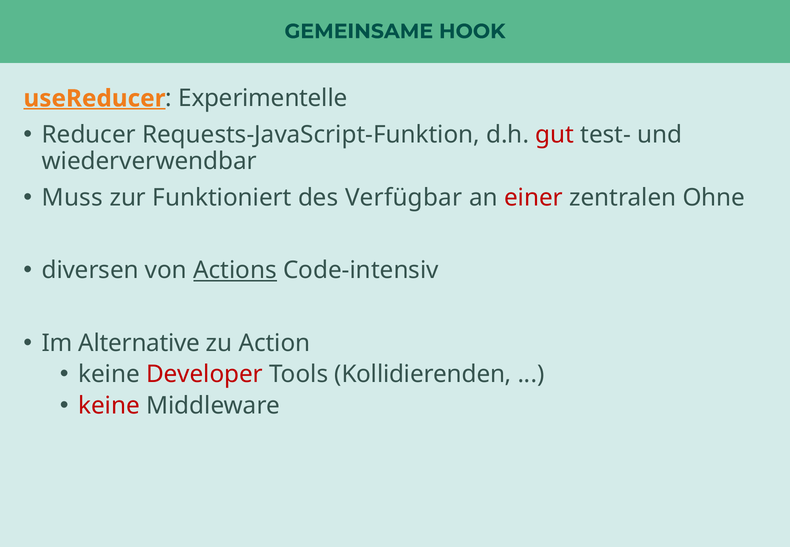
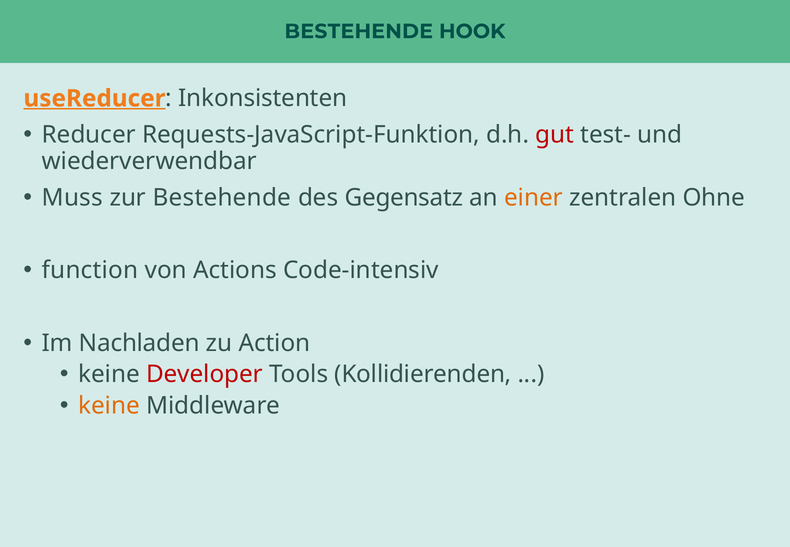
GEMEINSAME: GEMEINSAME -> BESTEHENDE (359, 31)
Experimentelle: Experimentelle -> Inkonsistenten (263, 98)
zur Funktioniert: Funktioniert -> Bestehende (222, 197)
Verfügbar: Verfügbar -> Gegensatz (404, 197)
einer colour: red -> orange (534, 197)
diversen: diversen -> function (90, 270)
Actions underline: present -> none (235, 270)
Alternative: Alternative -> Nachladen (139, 343)
keine colour: red -> orange (109, 406)
